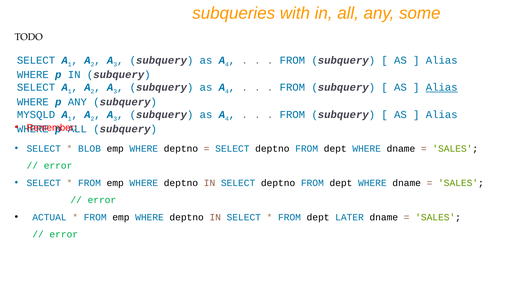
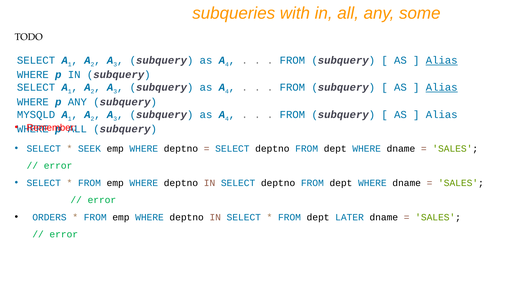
Alias underline: none -> present (442, 60)
BLOB: BLOB -> SEEK (89, 148)
ACTUAL: ACTUAL -> ORDERS (49, 217)
